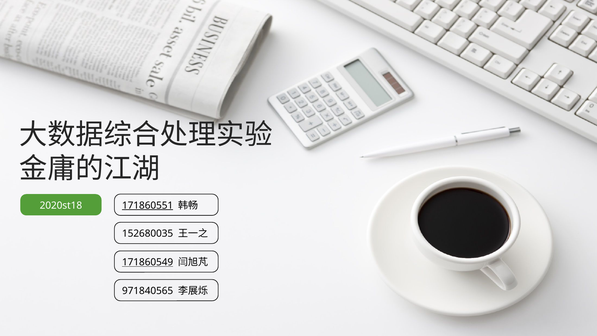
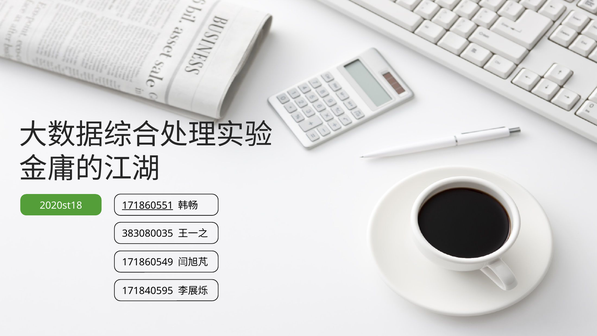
152680035: 152680035 -> 383080035 (148, 233)
171860549 underline: present -> none (148, 262)
971840565: 971840565 -> 171840595 (148, 291)
